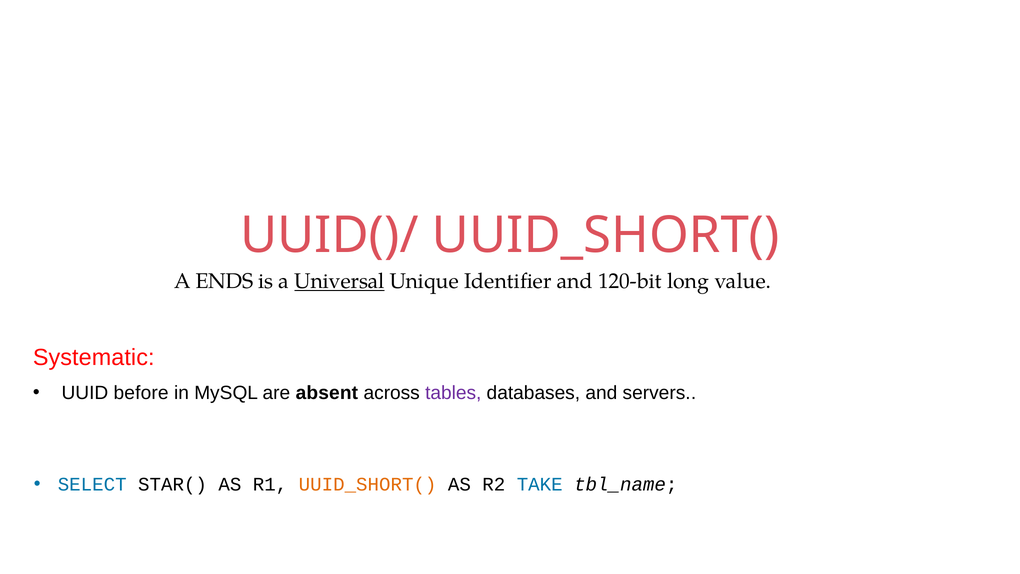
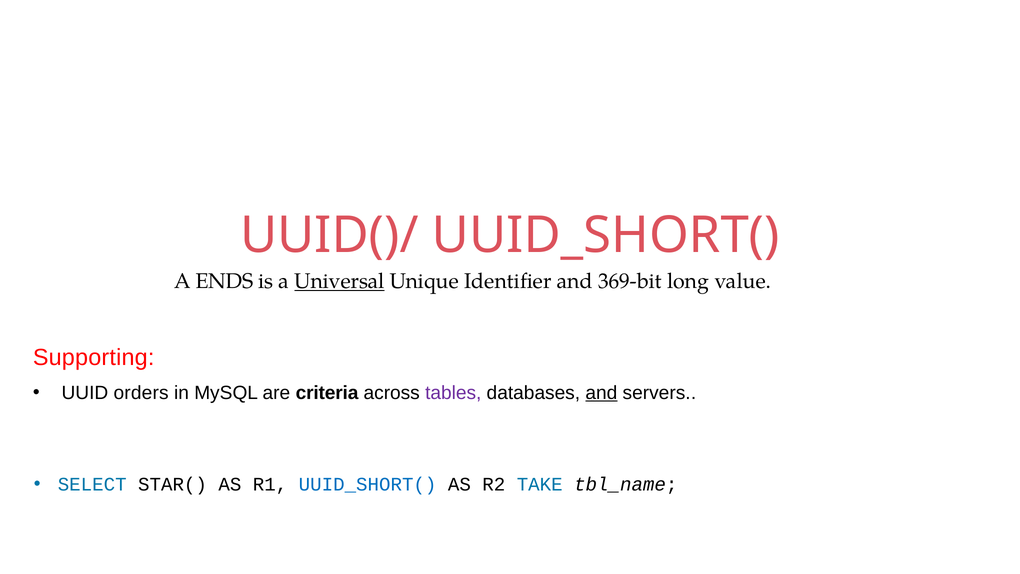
120-bit: 120-bit -> 369-bit (630, 281)
Systematic: Systematic -> Supporting (94, 357)
before: before -> orders (141, 393)
absent: absent -> criteria (327, 393)
and underline: none -> present (601, 393)
UUID_SHORT( colour: orange -> blue (368, 484)
